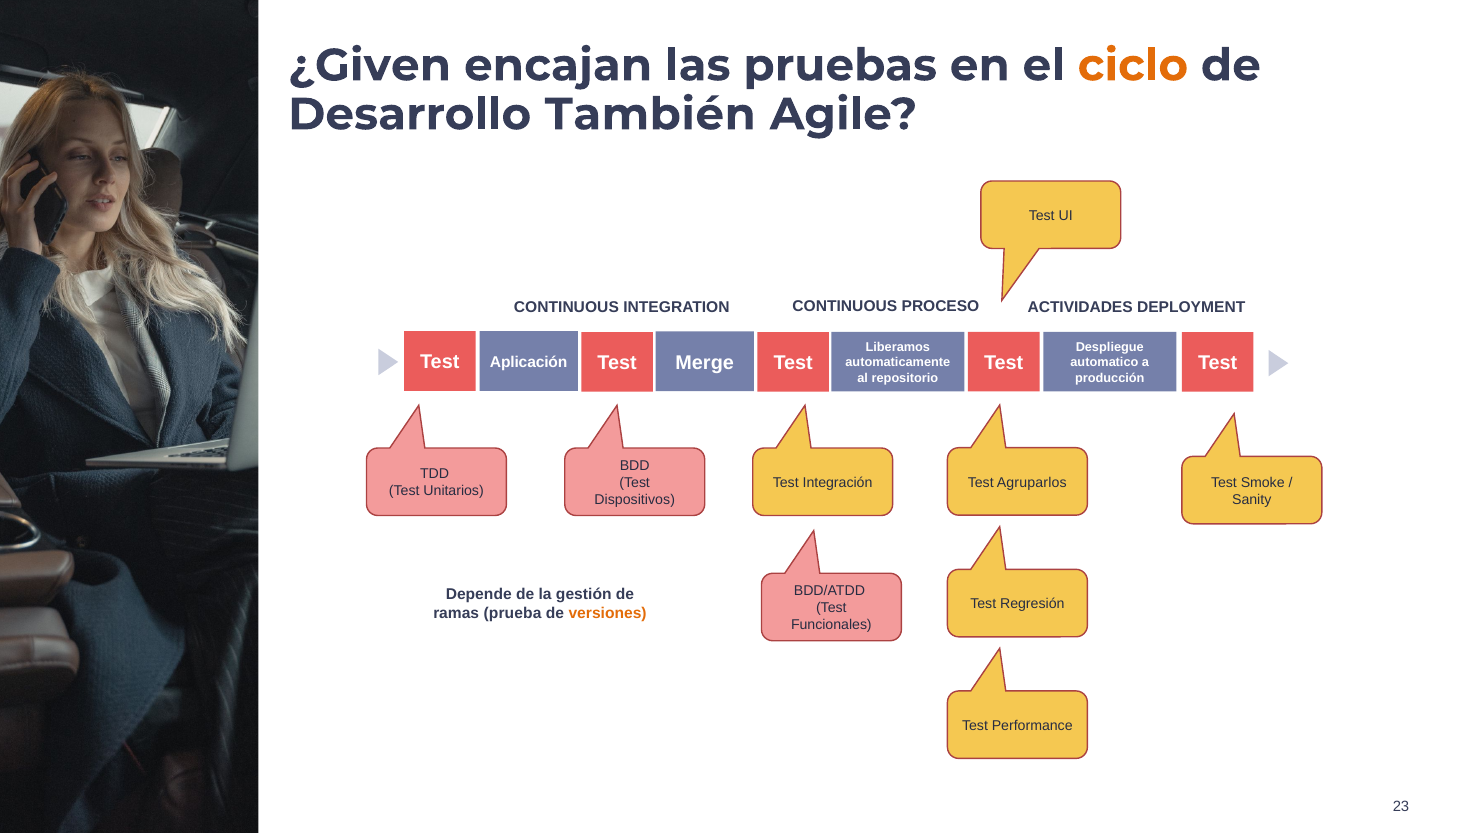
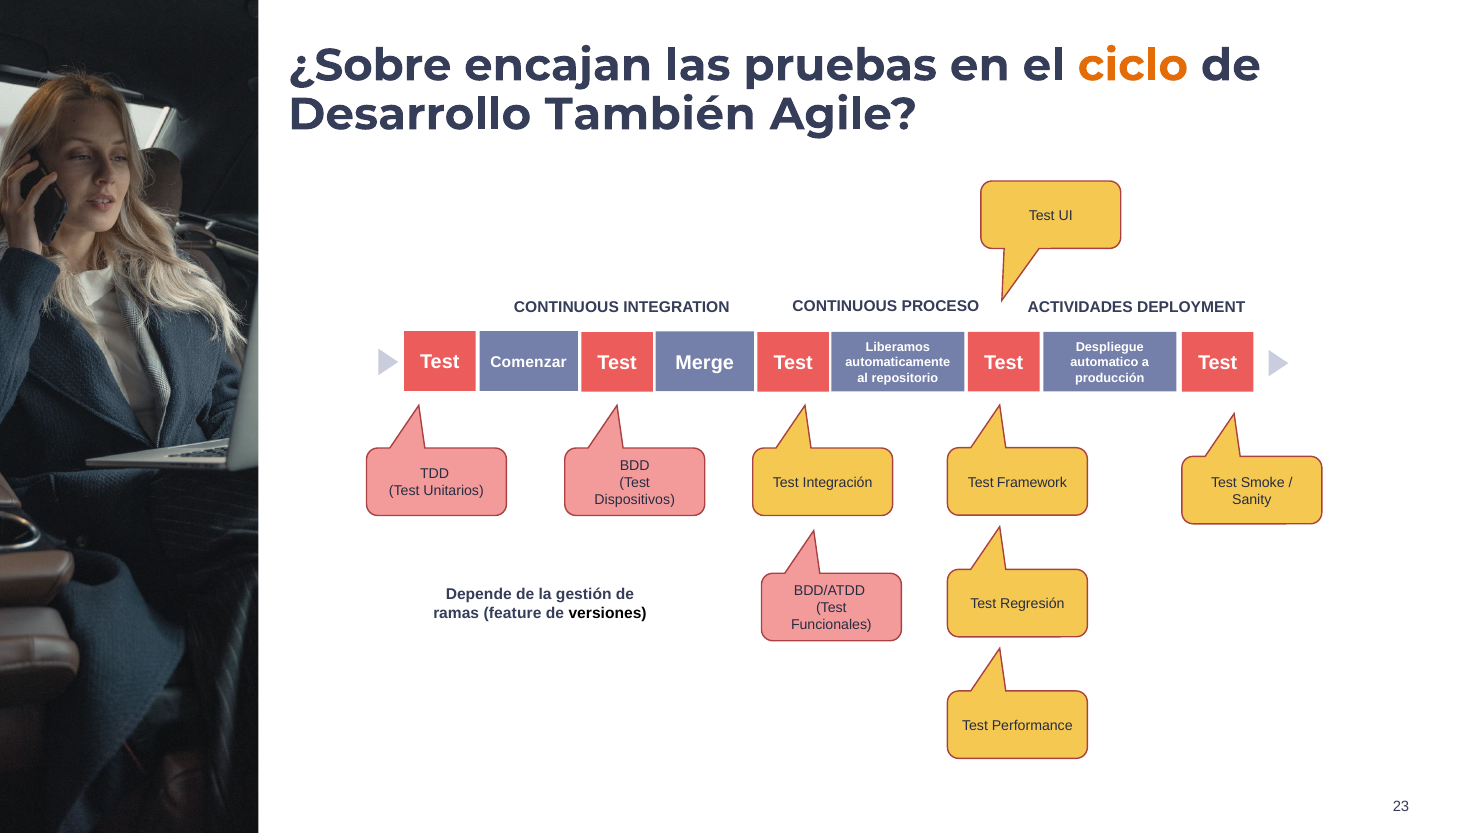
¿Given: ¿Given -> ¿Sobre (370, 65)
Aplicación: Aplicación -> Comenzar (528, 362)
Agruparlos: Agruparlos -> Framework (1032, 482)
prueba: prueba -> feature (513, 613)
versiones colour: orange -> black (608, 613)
